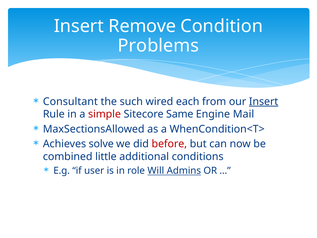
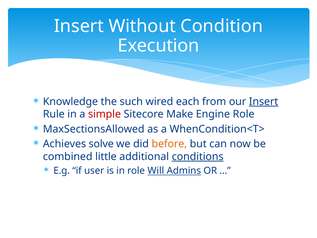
Remove: Remove -> Without (142, 26)
Problems: Problems -> Execution (159, 46)
Consultant: Consultant -> Knowledge (70, 101)
Same: Same -> Make (180, 114)
Engine Mail: Mail -> Role (244, 114)
before colour: red -> orange (169, 144)
conditions underline: none -> present (198, 156)
